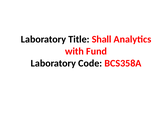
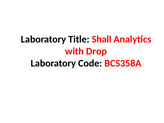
Fund: Fund -> Drop (97, 51)
